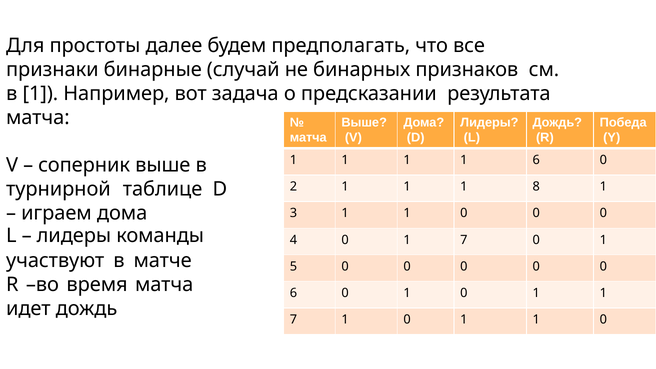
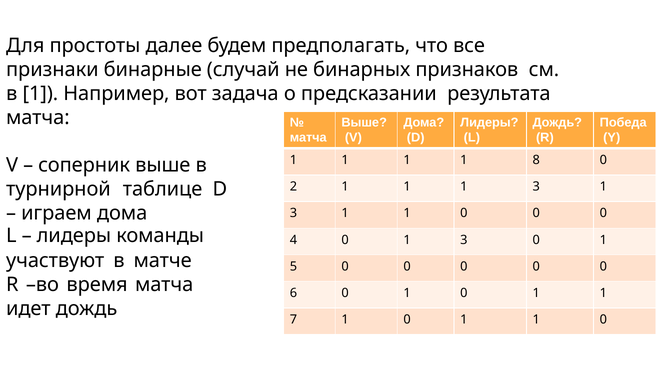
1 6: 6 -> 8 (536, 160)
1 1 8: 8 -> 3 (536, 187)
0 1 7: 7 -> 3 (464, 240)
